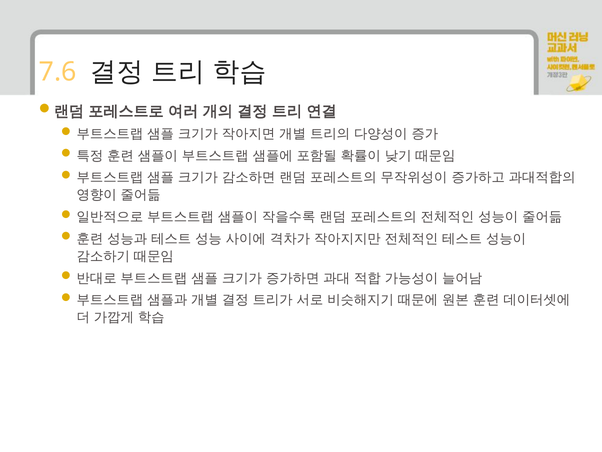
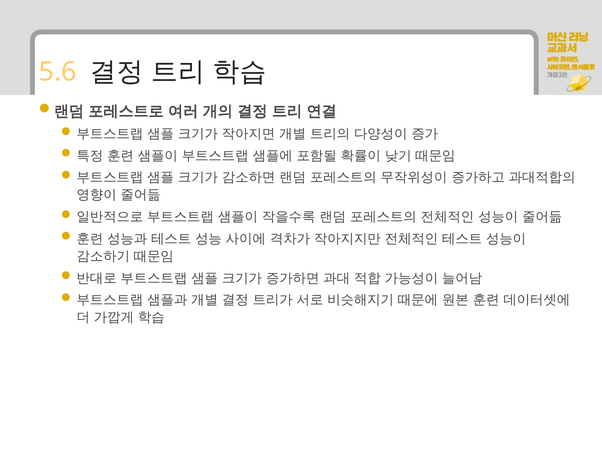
7.6: 7.6 -> 5.6 (58, 72)
